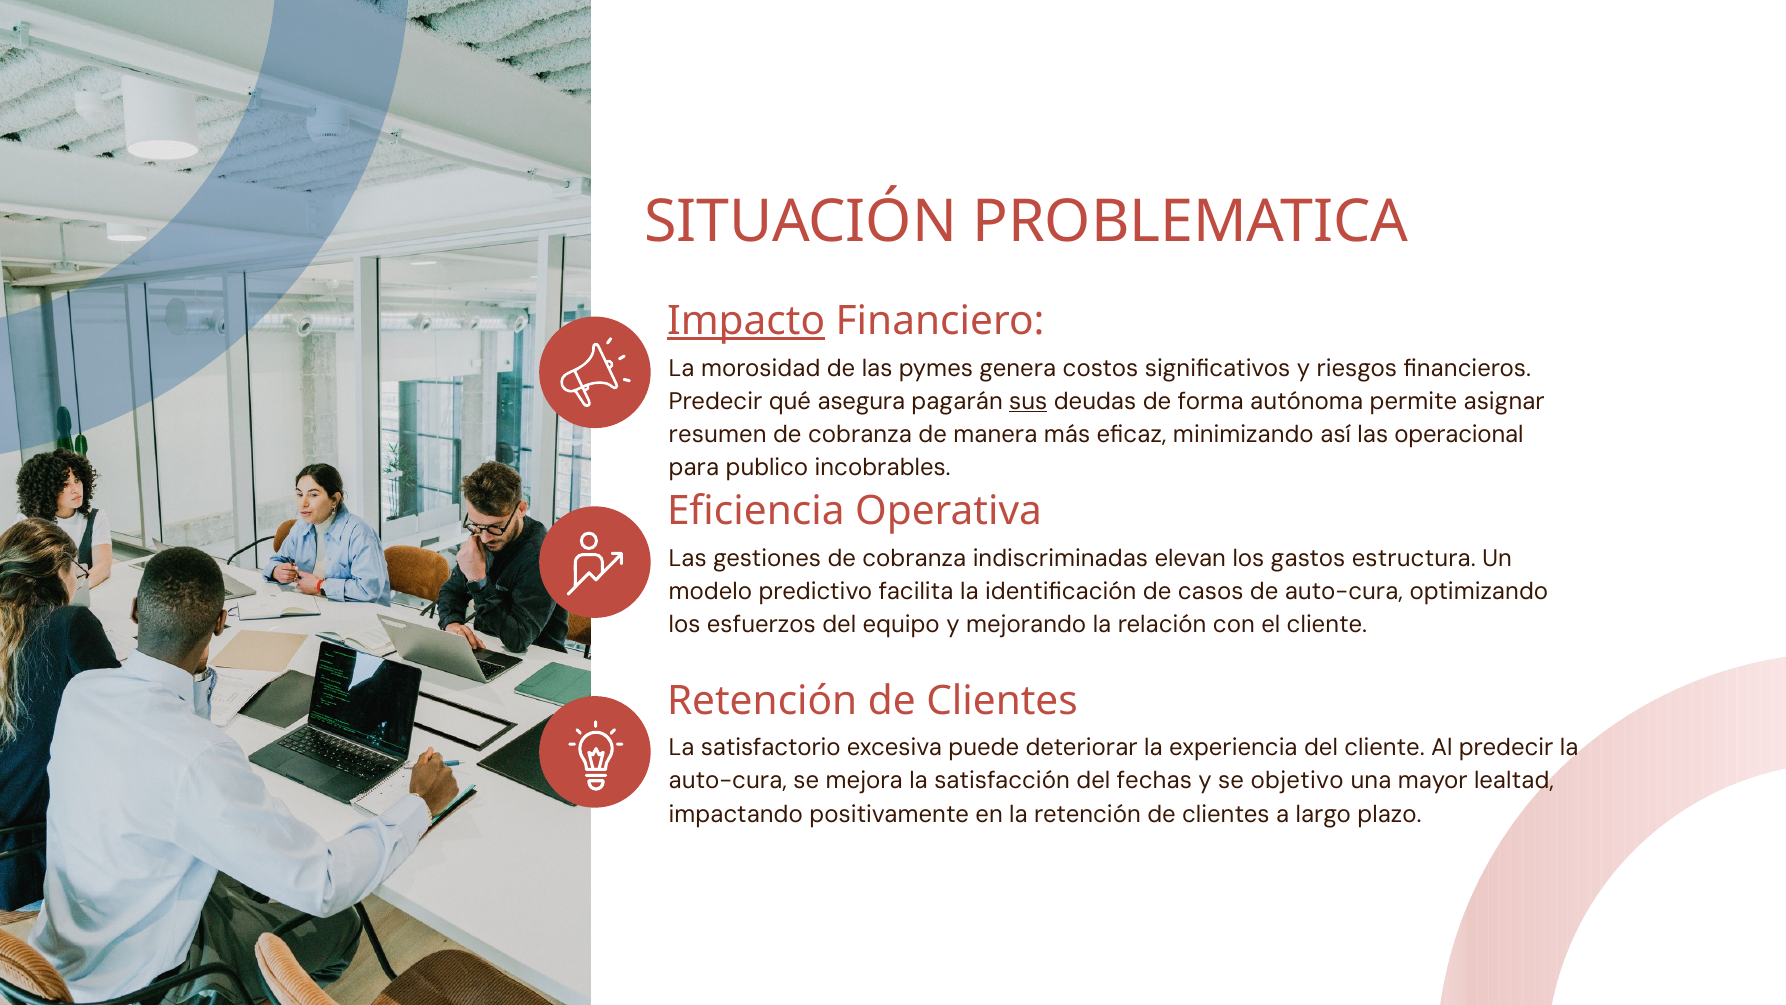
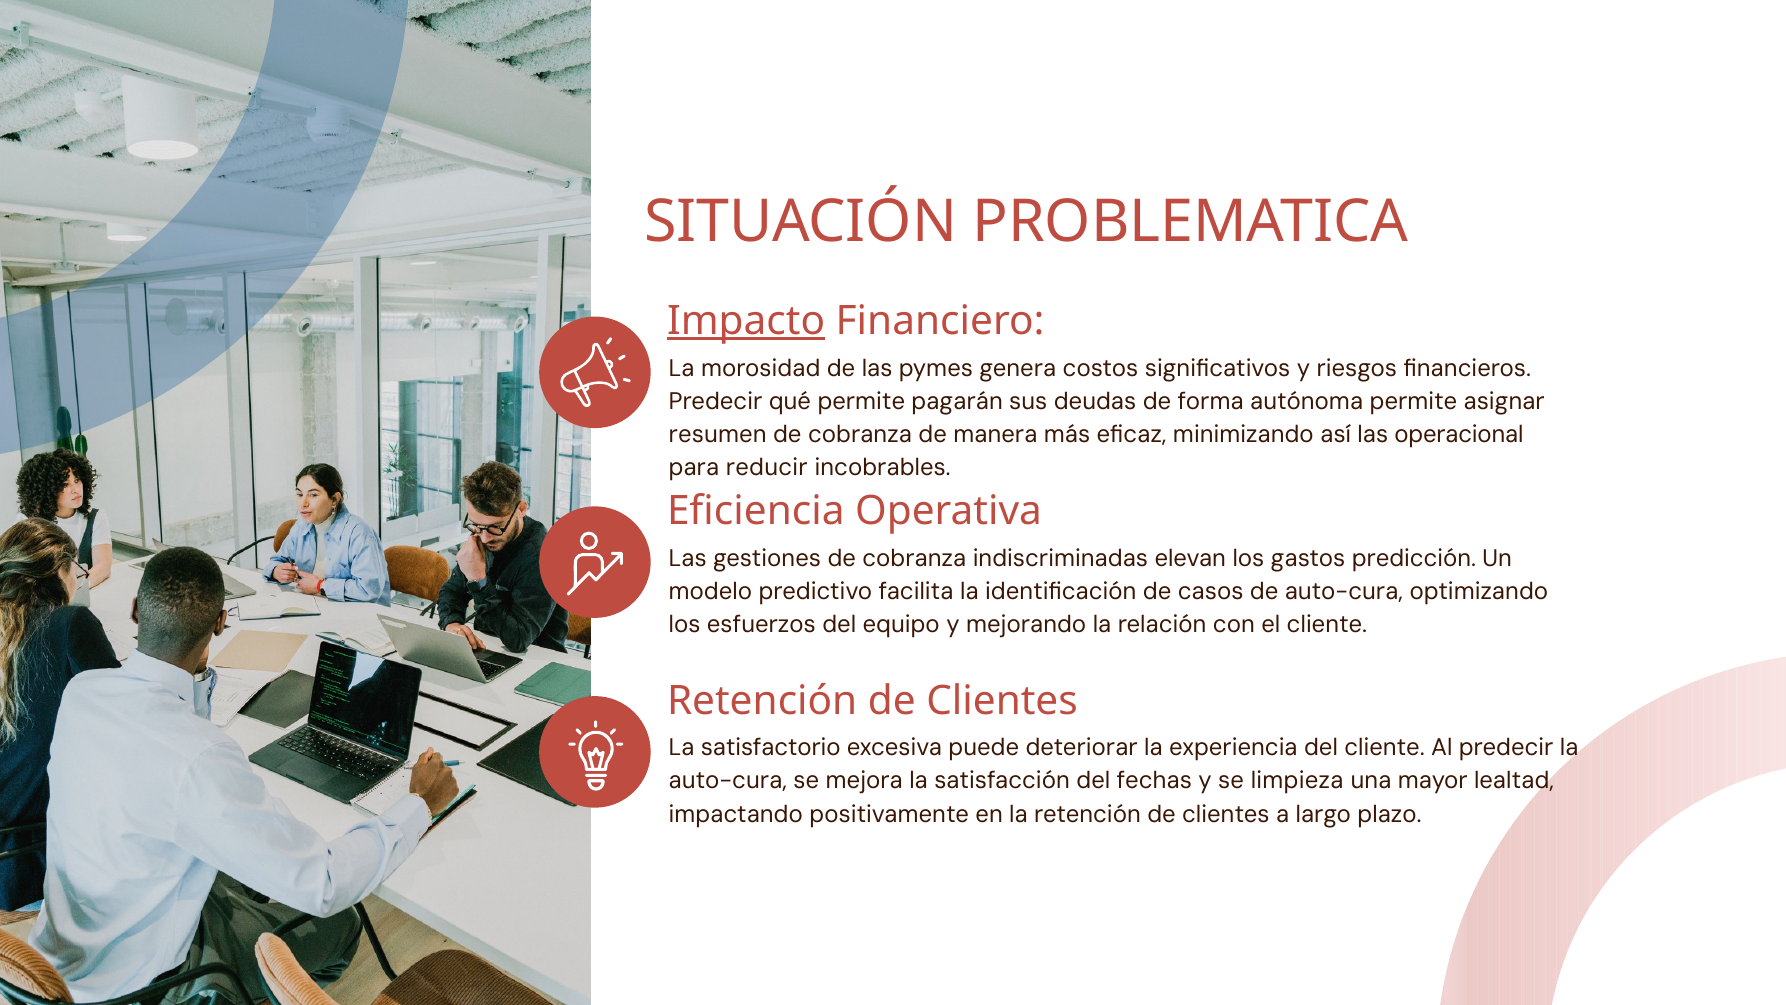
qué asegura: asegura -> permite (861, 401)
sus underline: present -> none (1028, 401)
publico: publico -> reducir (767, 467)
estructura: estructura -> predicción (1414, 558)
objetivo: objetivo -> limpieza (1297, 781)
